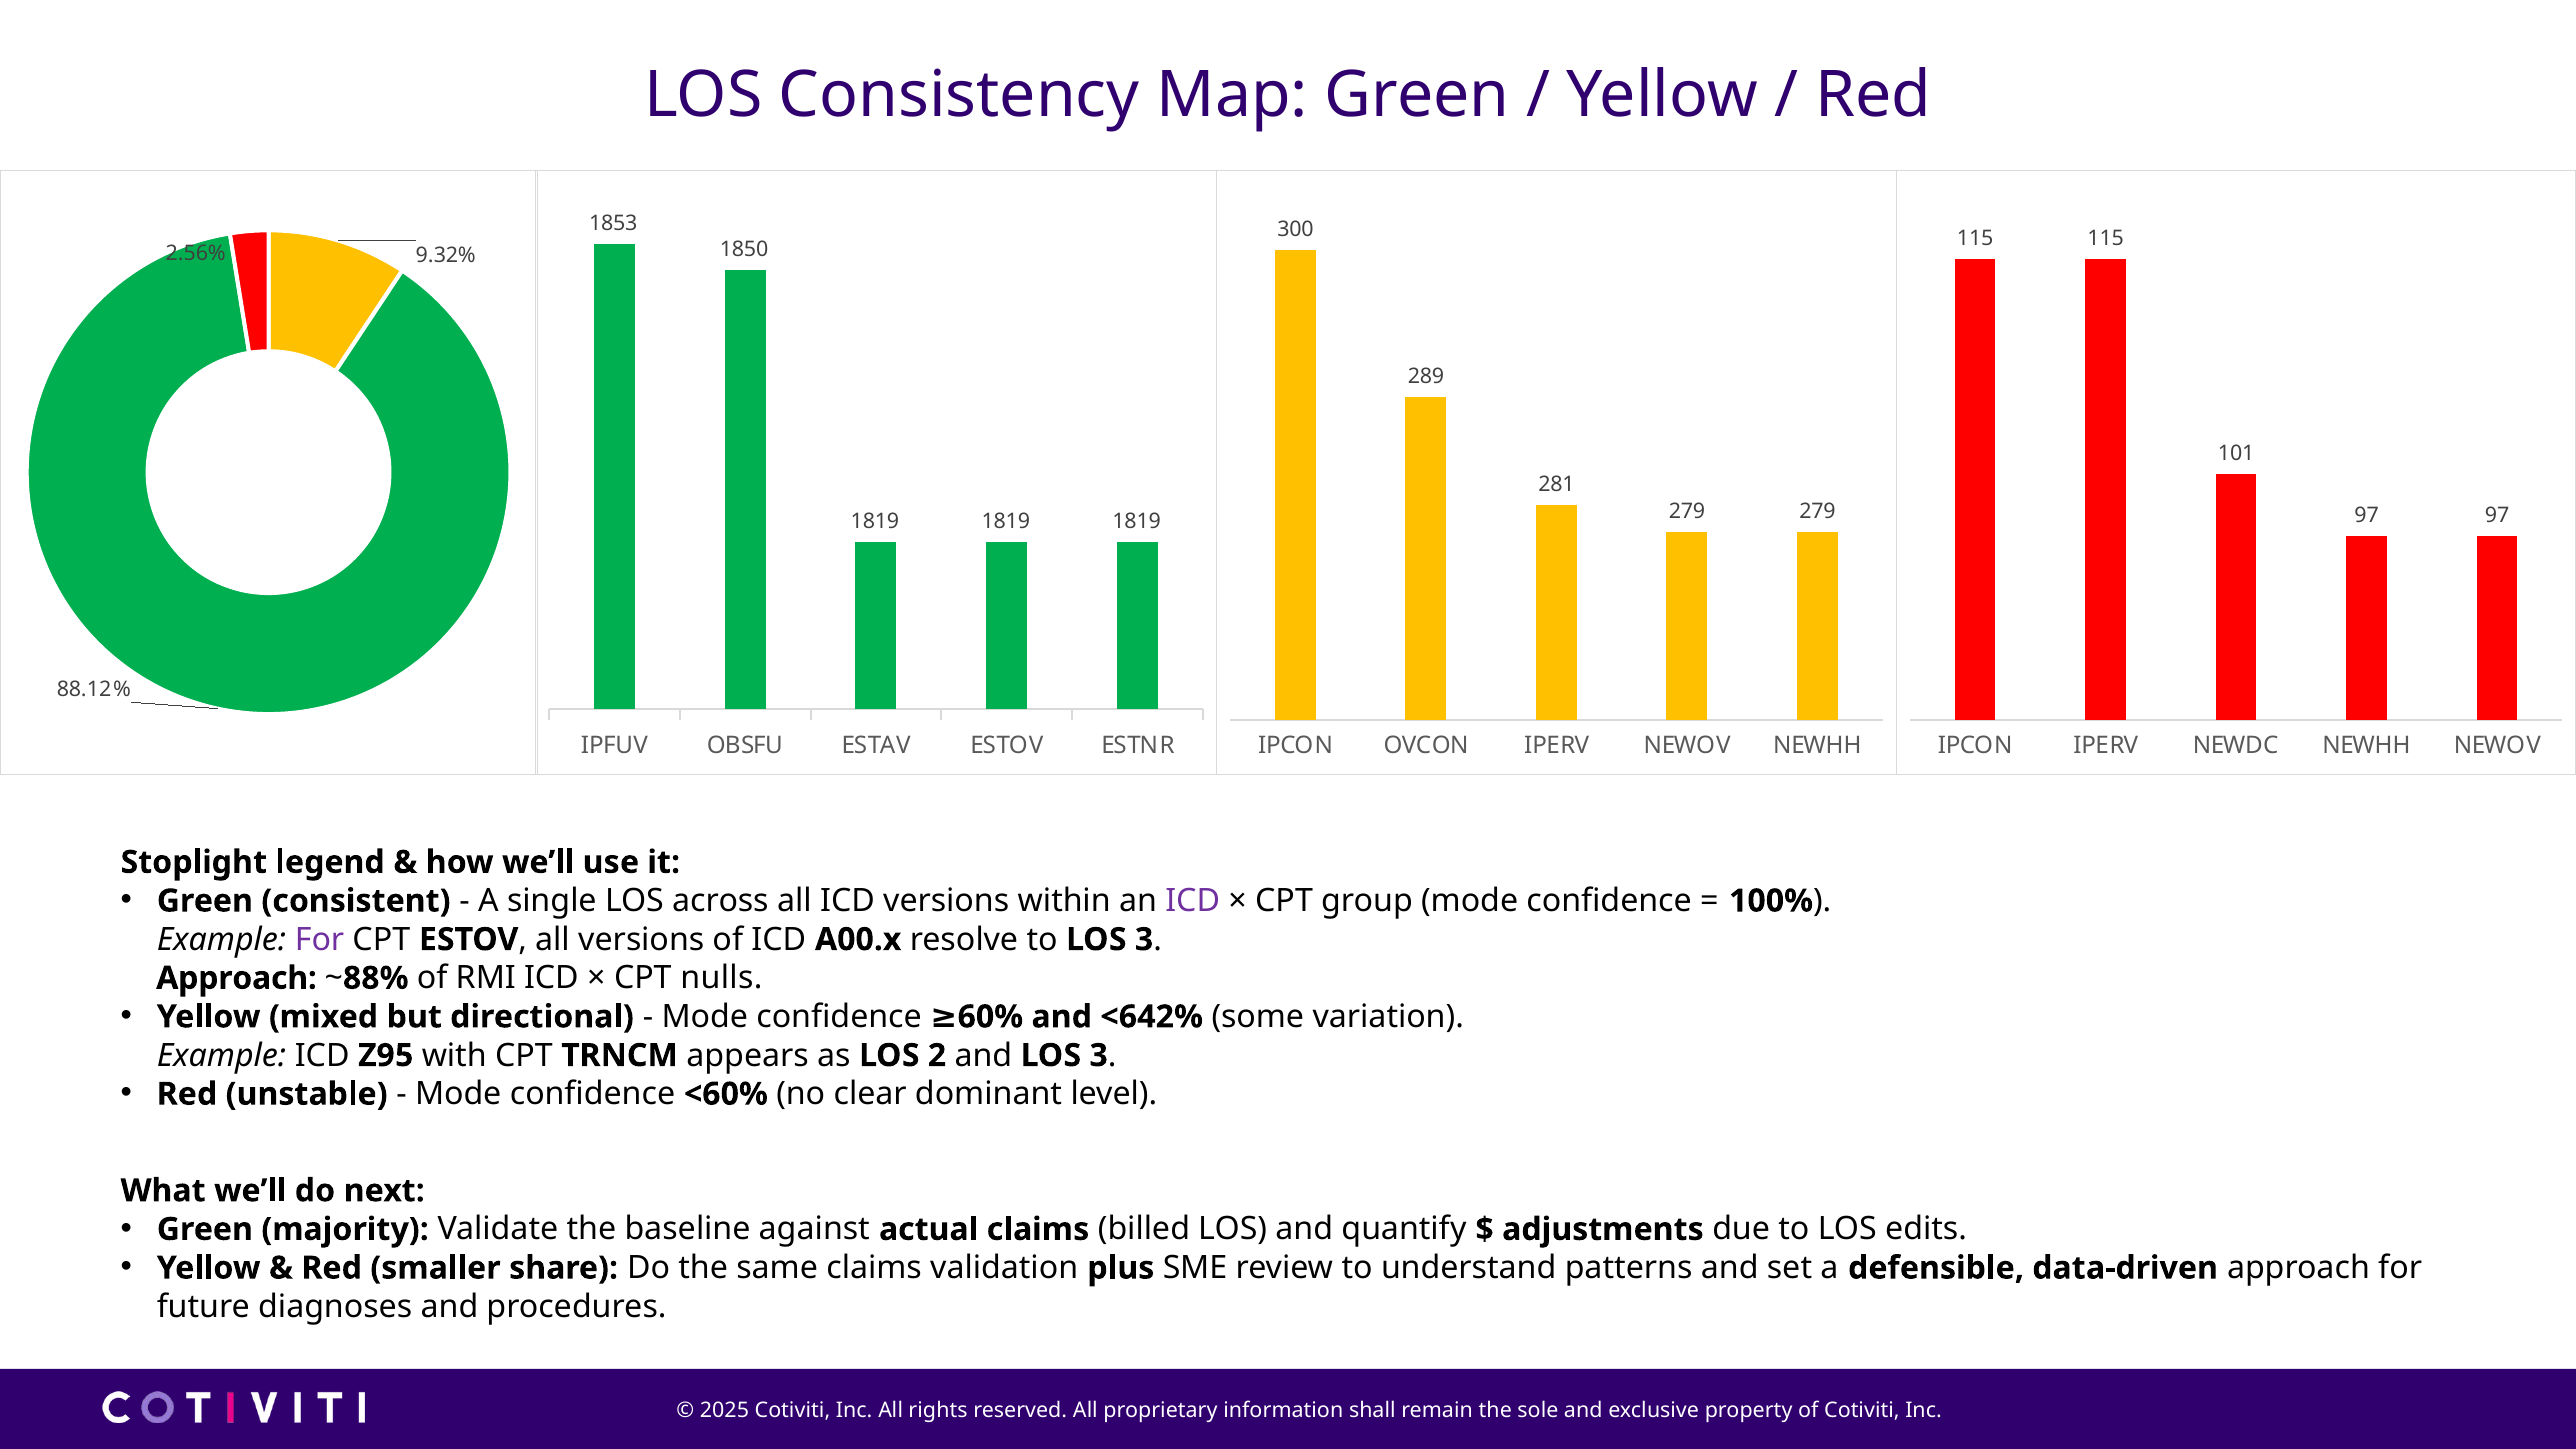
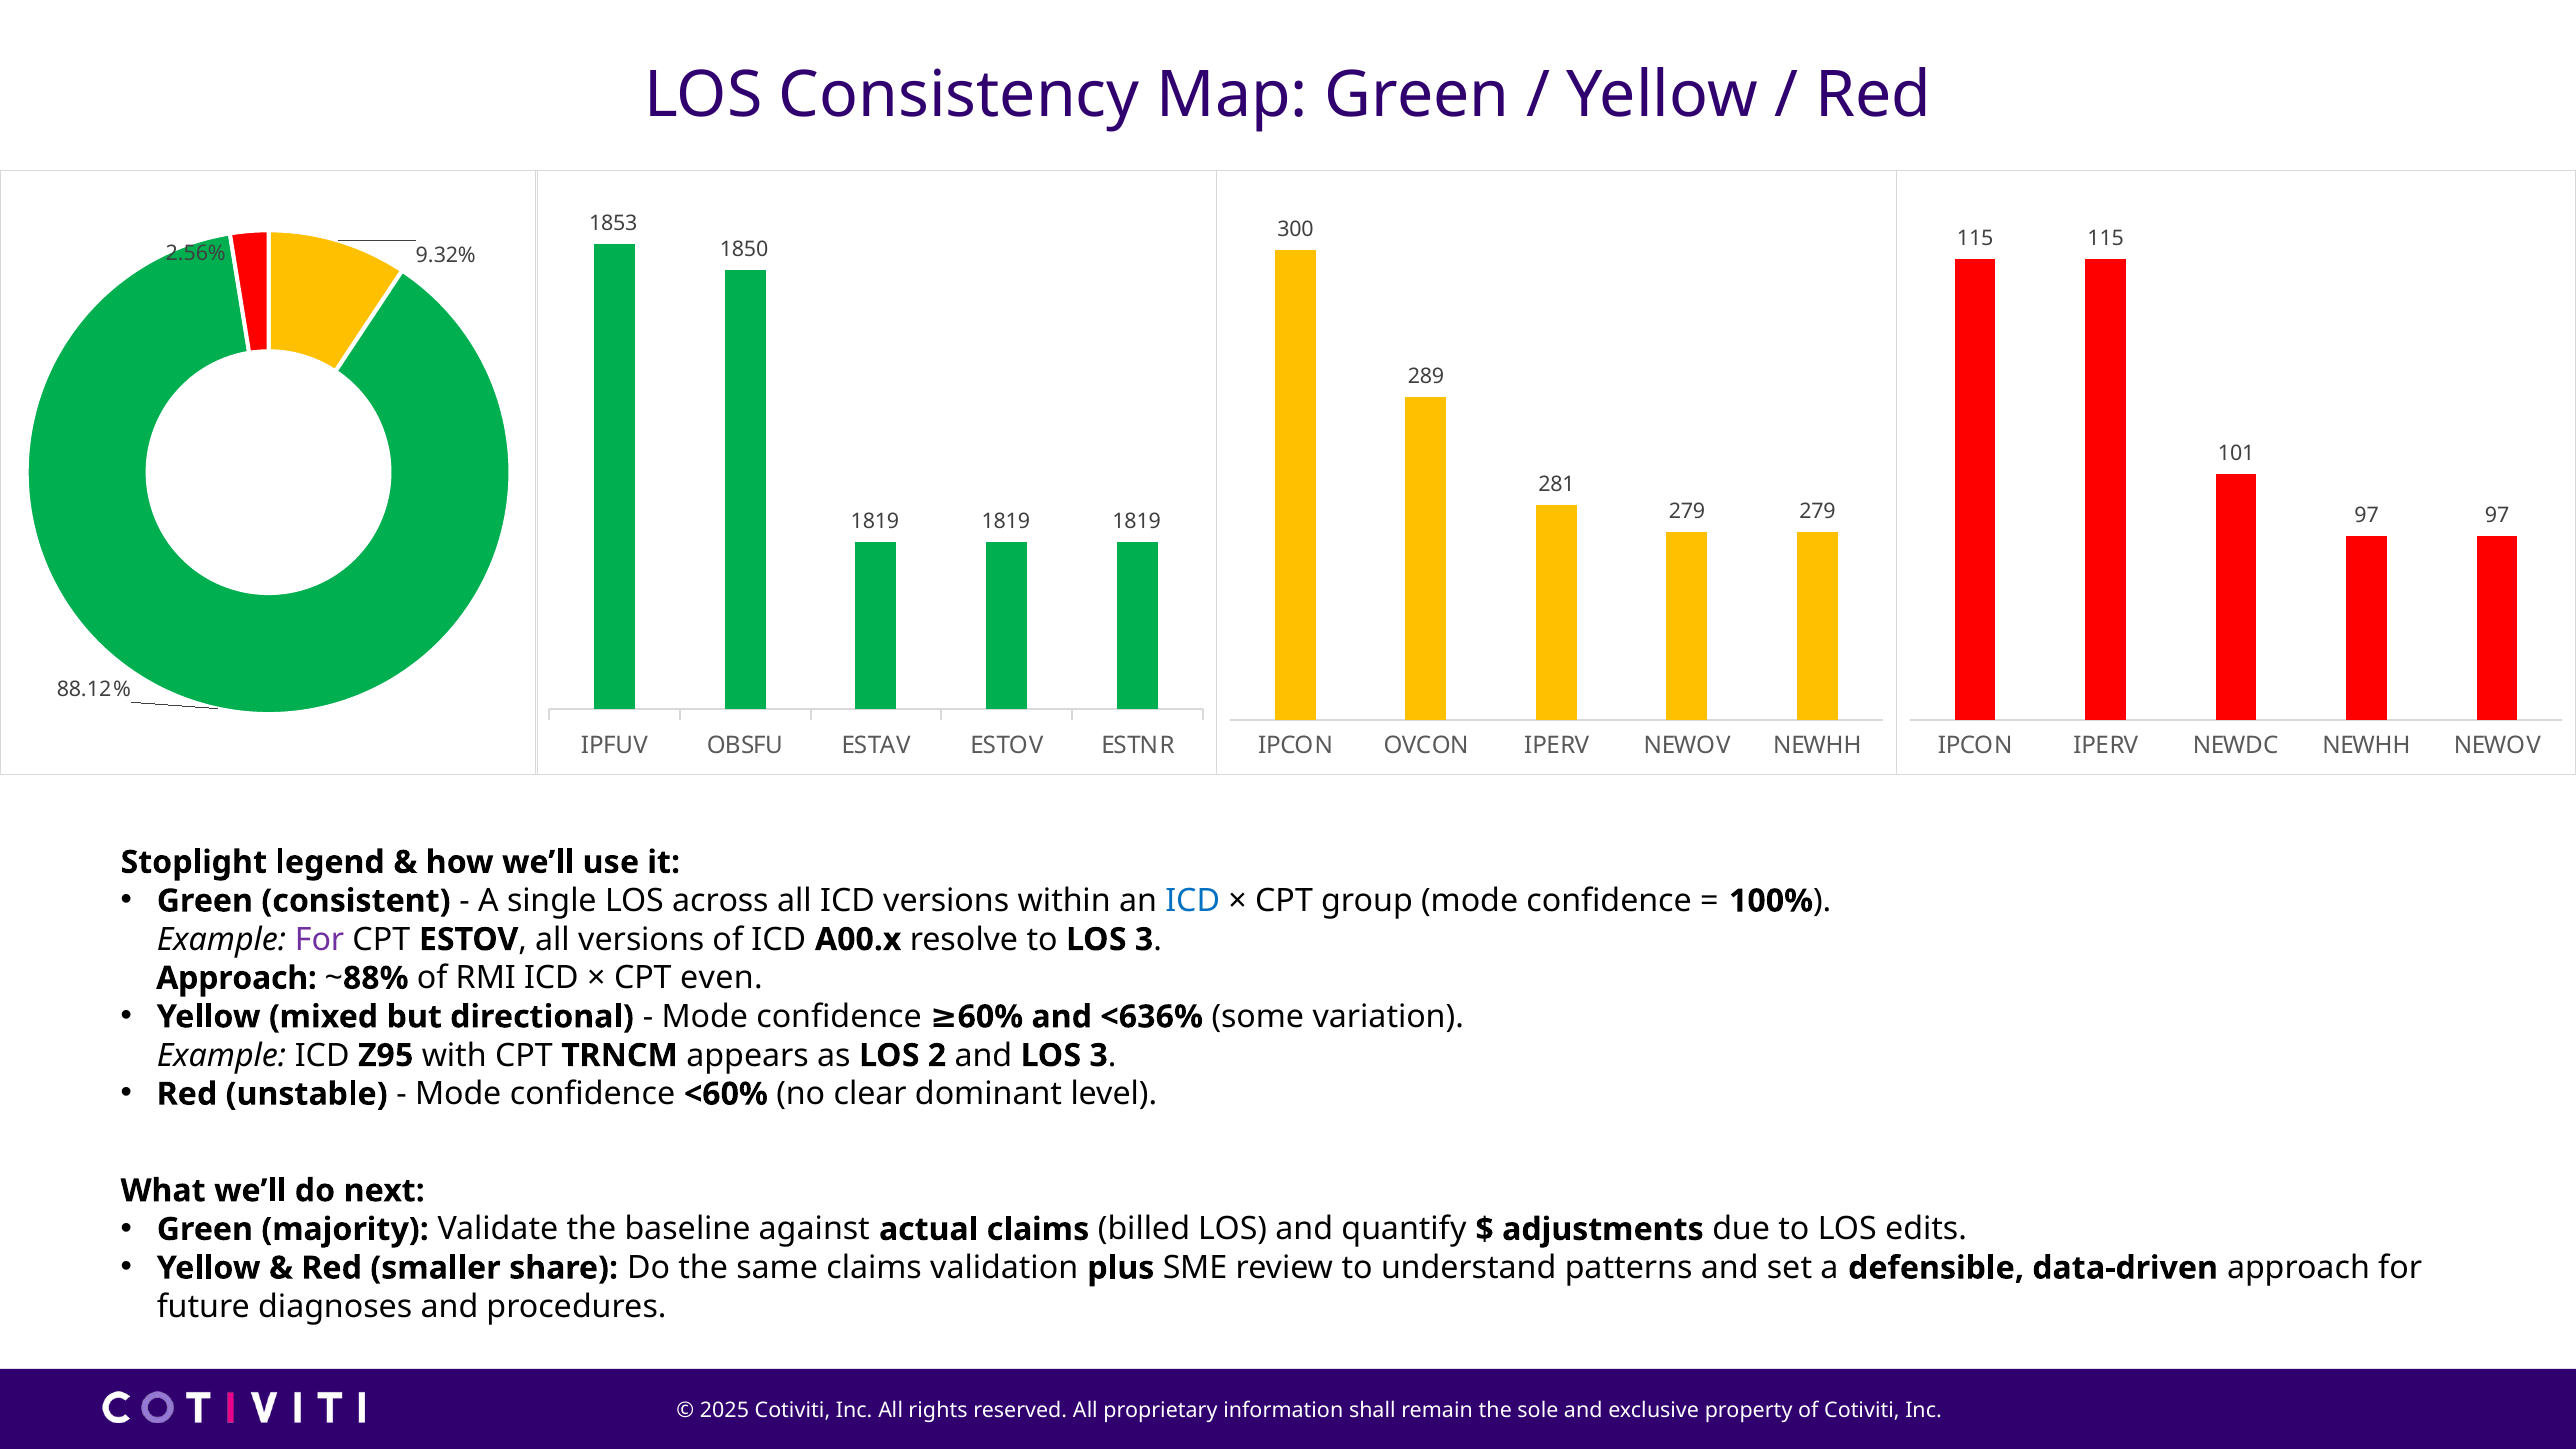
ICD colour: purple -> blue (1193, 901)
nulls: nulls -> even (721, 978)
<642%: <642% -> <636% (1152, 1017)
